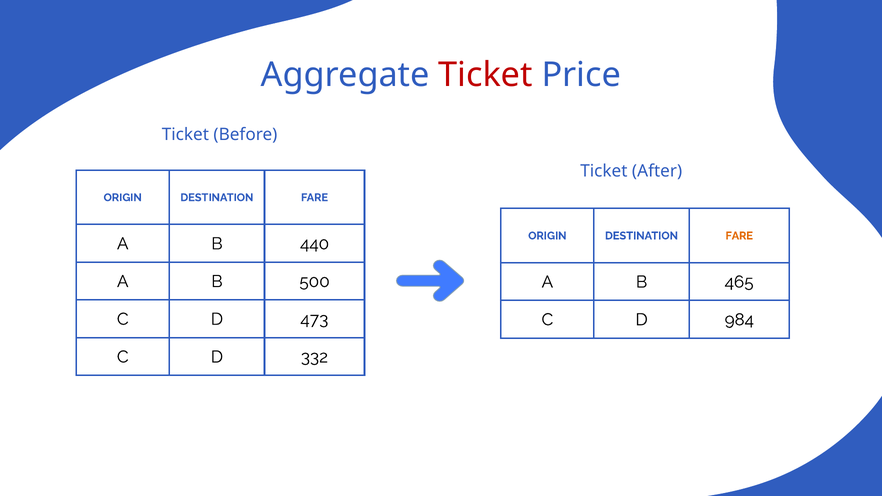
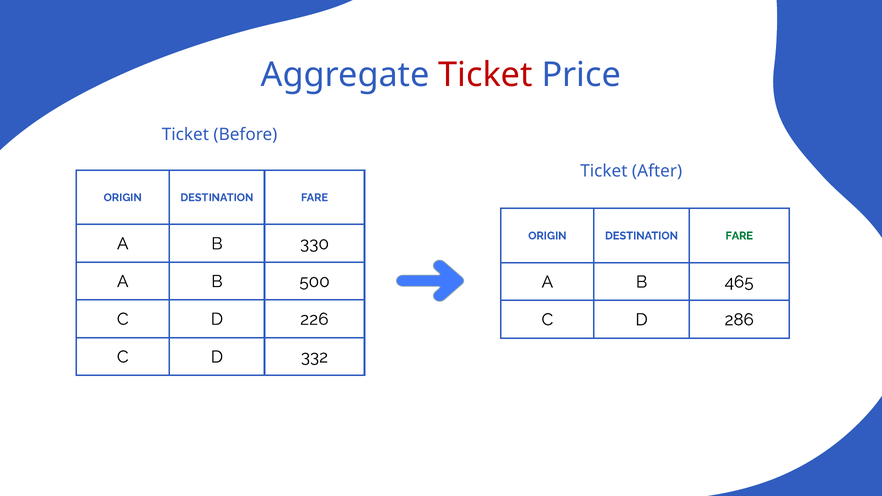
FARE colour: orange -> green (739, 236)
440: 440 -> 330 (314, 244)
473: 473 -> 226 (314, 319)
984: 984 -> 286 (739, 320)
